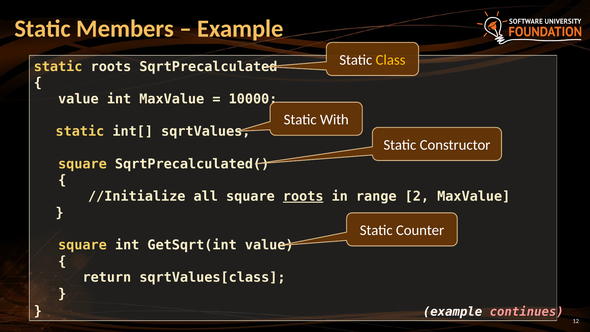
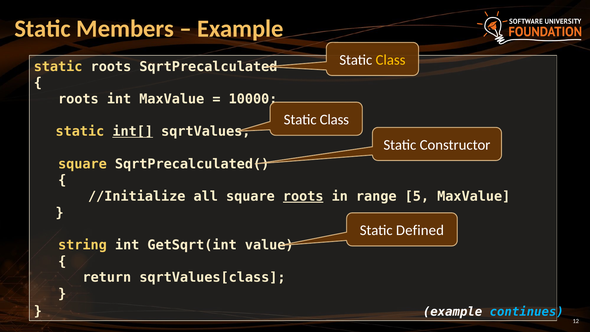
value: value -> roots (78, 99)
With: With -> Class (334, 120)
int[ underline: none -> present (133, 131)
2: 2 -> 5 (417, 196)
Counter: Counter -> Defined (420, 230)
square: square -> string (82, 245)
continues colour: pink -> light blue (527, 312)
